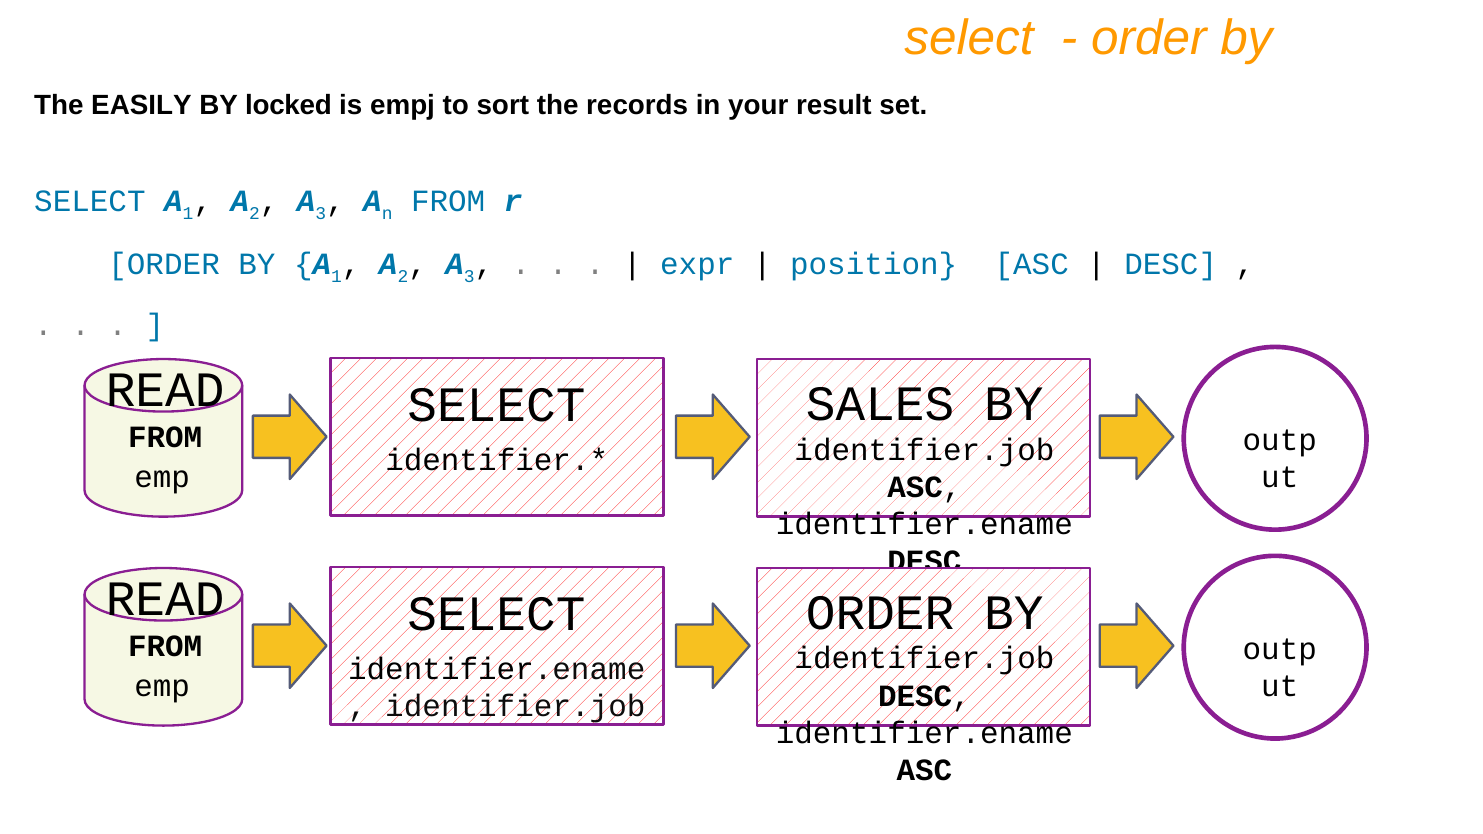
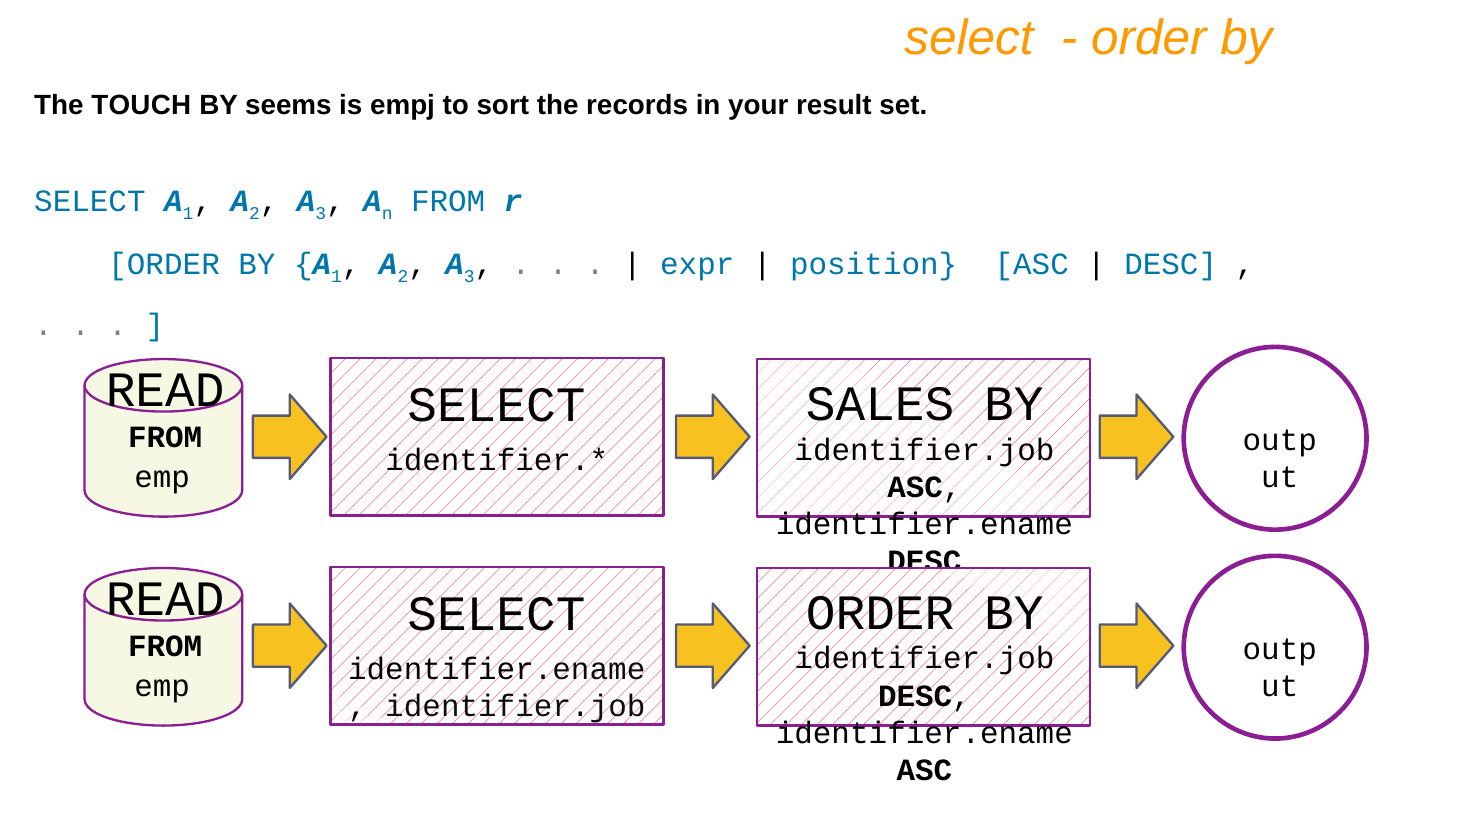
EASILY: EASILY -> TOUCH (141, 106)
locked: locked -> seems (288, 106)
